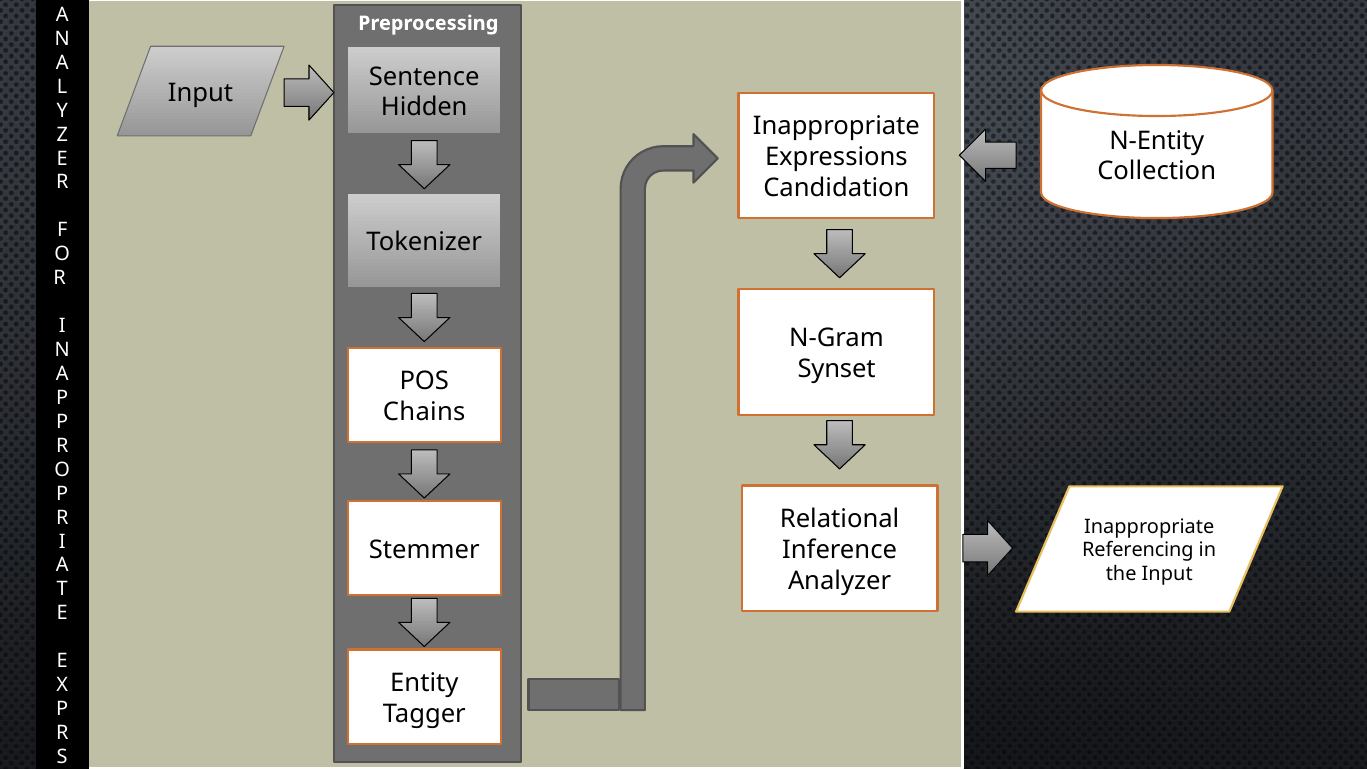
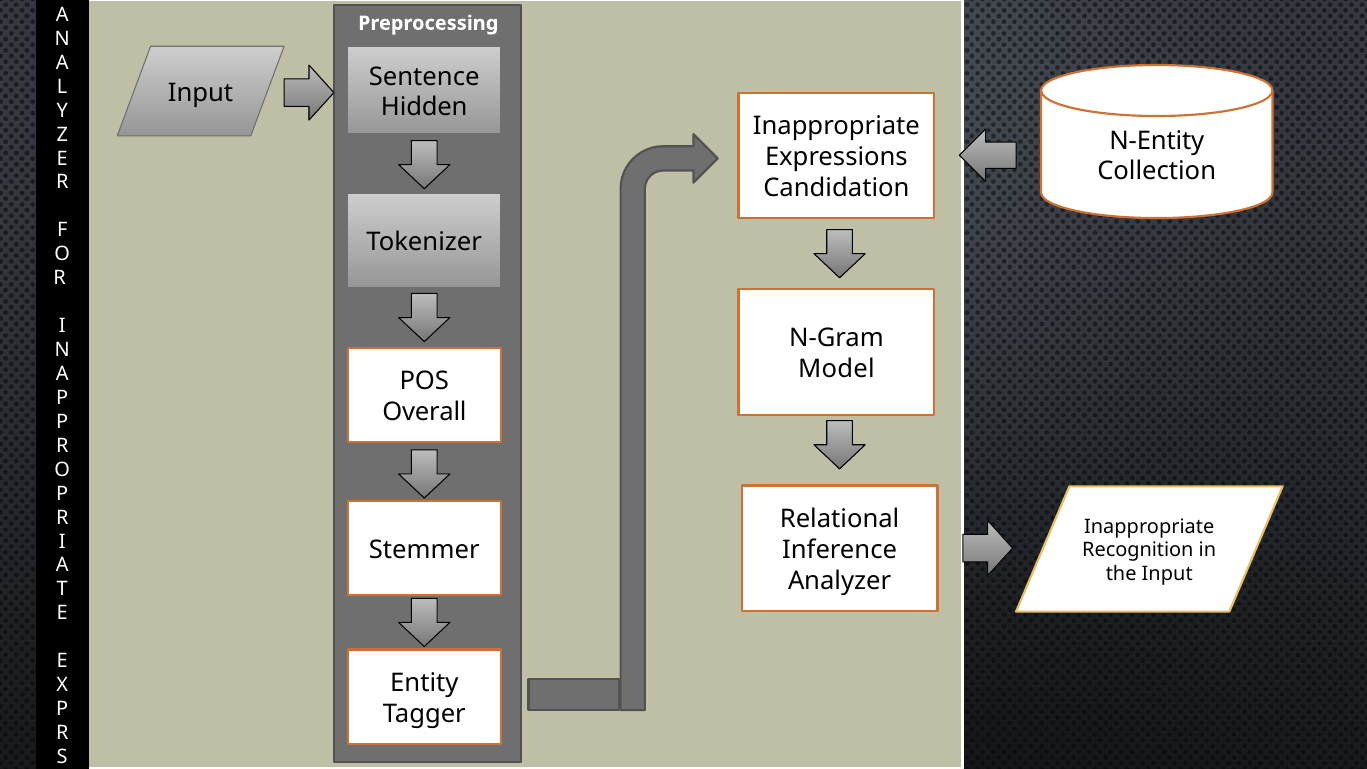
Synset: Synset -> Model (836, 369)
Chains: Chains -> Overall (424, 412)
Referencing: Referencing -> Recognition (1138, 550)
